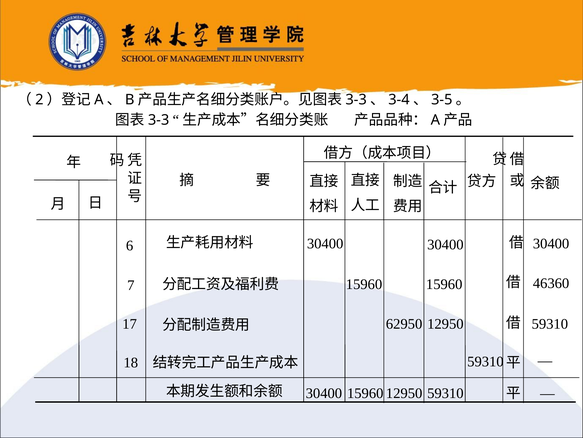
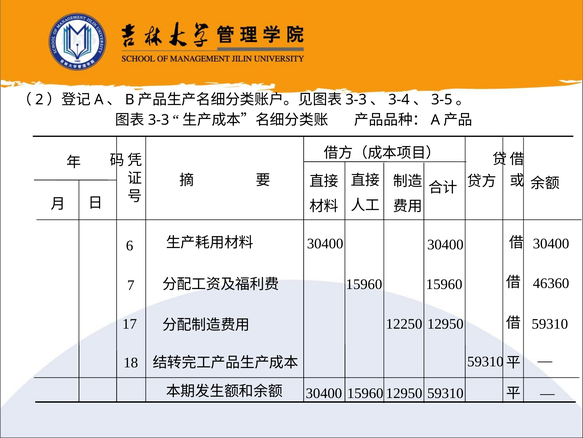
62950: 62950 -> 12250 (404, 323)
